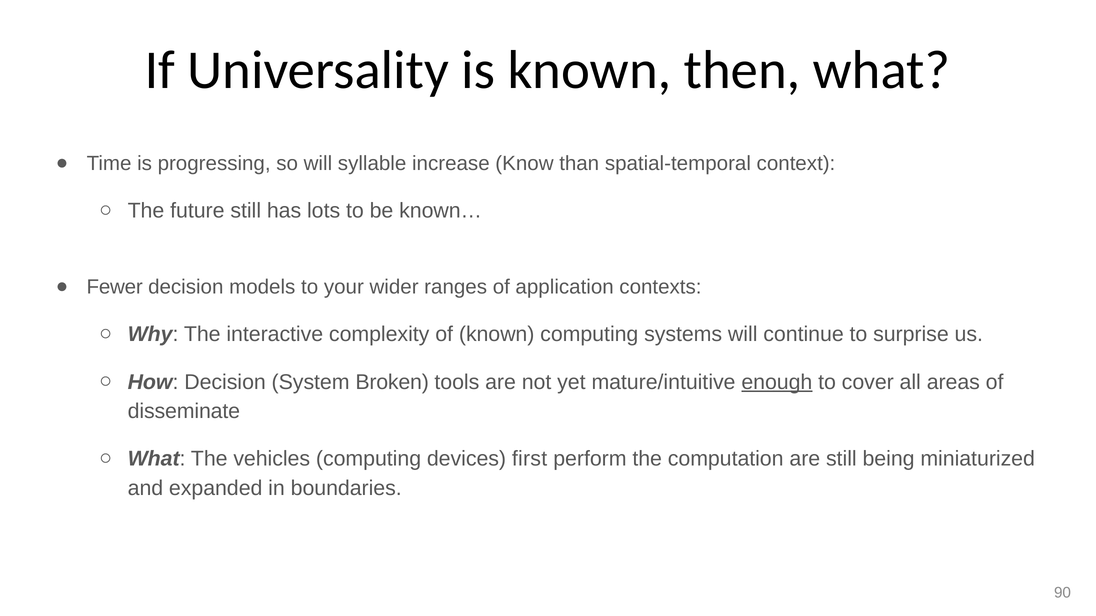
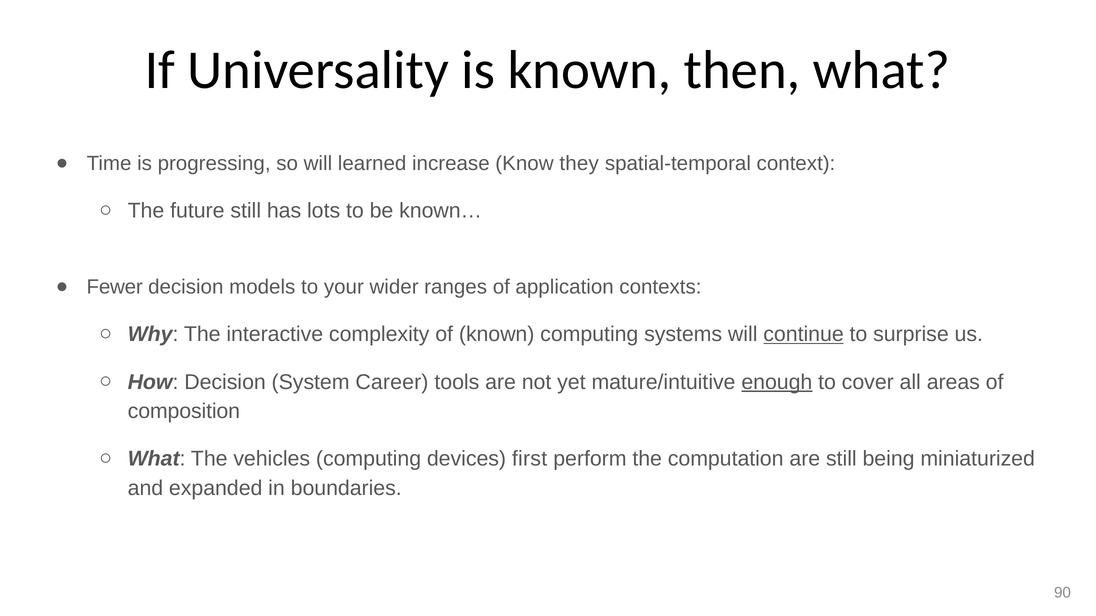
syllable: syllable -> learned (372, 164)
than: than -> they (579, 164)
continue underline: none -> present (804, 335)
Broken: Broken -> Career (392, 382)
disseminate: disseminate -> composition (184, 412)
